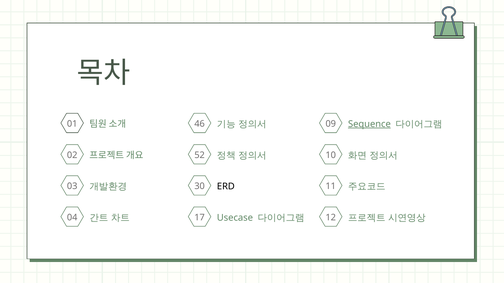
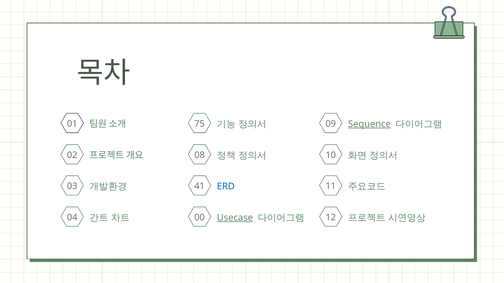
46: 46 -> 75 (200, 124)
52: 52 -> 08 (200, 155)
30: 30 -> 41 (200, 187)
ERD colour: black -> blue (226, 187)
Usecase underline: none -> present (235, 218)
17: 17 -> 00 (200, 218)
